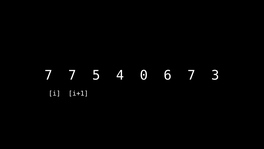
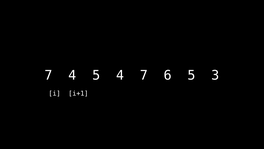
7 7: 7 -> 4 (72, 75)
4 0: 0 -> 7 (144, 75)
6 7: 7 -> 5 (191, 75)
